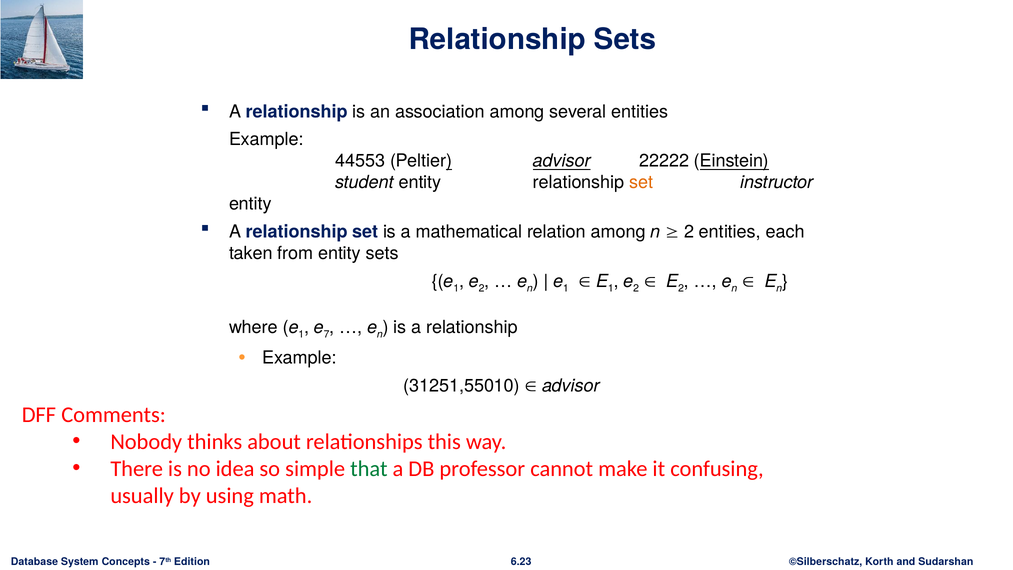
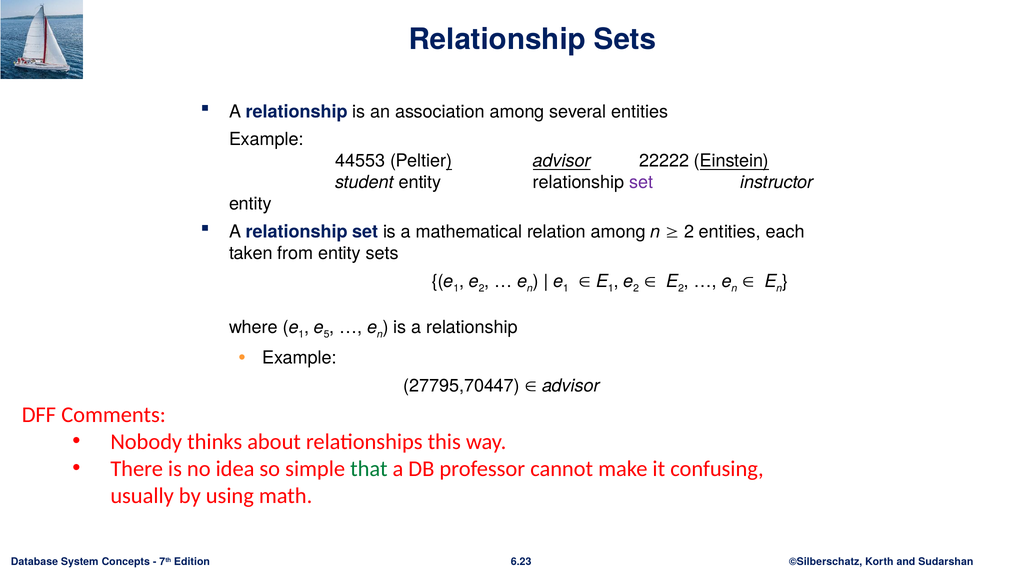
set colour: orange -> purple (641, 182)
7: 7 -> 5 (327, 334)
31251,55010: 31251,55010 -> 27795,70447 (462, 386)
